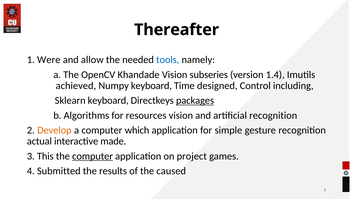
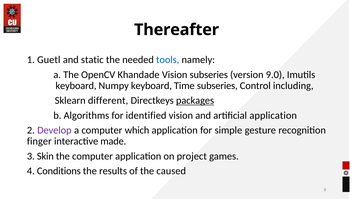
Were: Were -> Guetl (49, 60)
allow: allow -> static (92, 60)
1.4: 1.4 -> 9.0 (275, 74)
achieved: achieved -> keyboard (76, 86)
Time designed: designed -> subseries (217, 86)
Sklearn keyboard: keyboard -> different (108, 100)
resources: resources -> identified (146, 115)
artificial recognition: recognition -> application (273, 115)
Develop colour: orange -> purple (54, 130)
actual: actual -> finger (39, 141)
This: This -> Skin (45, 156)
computer underline: present -> none (93, 156)
Submitted: Submitted -> Conditions (59, 171)
